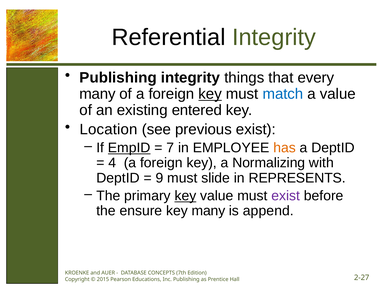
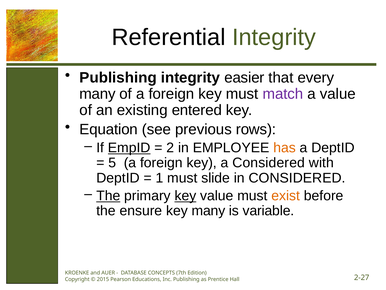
things: things -> easier (244, 78)
key underline: present -> none (210, 94)
match colour: blue -> purple (283, 94)
Location: Location -> Equation (109, 129)
previous exist: exist -> rows (256, 129)
7: 7 -> 2 (170, 148)
4: 4 -> 5 (112, 163)
a Normalizing: Normalizing -> Considered (269, 163)
9: 9 -> 1 (159, 178)
in REPRESENTS: REPRESENTS -> CONSIDERED (297, 178)
The underline: none -> present (108, 195)
exist colour: purple -> orange (286, 195)
append: append -> variable (268, 211)
